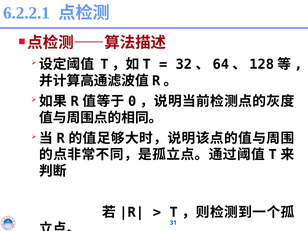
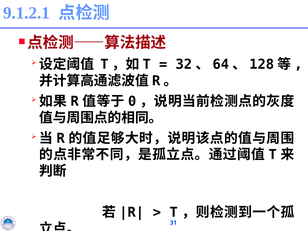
6.2.2.1: 6.2.2.1 -> 9.1.2.1 (27, 13)
